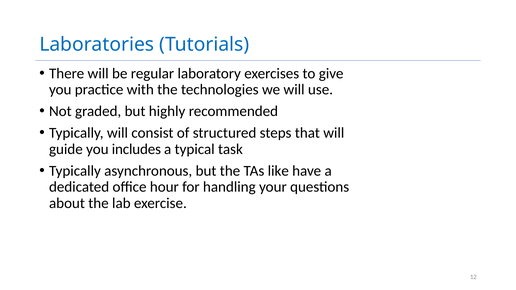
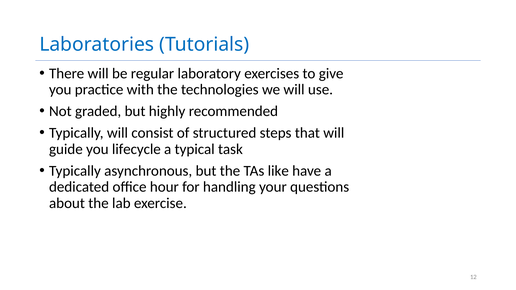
includes: includes -> lifecycle (136, 149)
